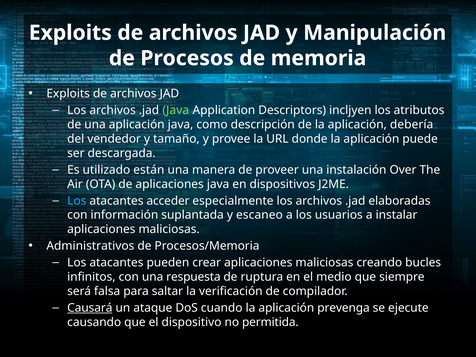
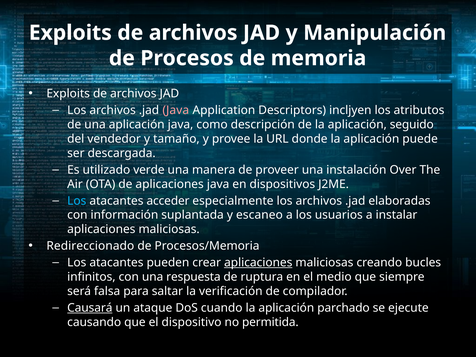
Java colour: light green -> pink (176, 110)
debería: debería -> seguido (412, 125)
están: están -> verde (149, 170)
Administrativos: Administrativos -> Redireccionado (90, 246)
aplicaciones underline: none -> present (258, 263)
prevenga: prevenga -> parchado (344, 308)
